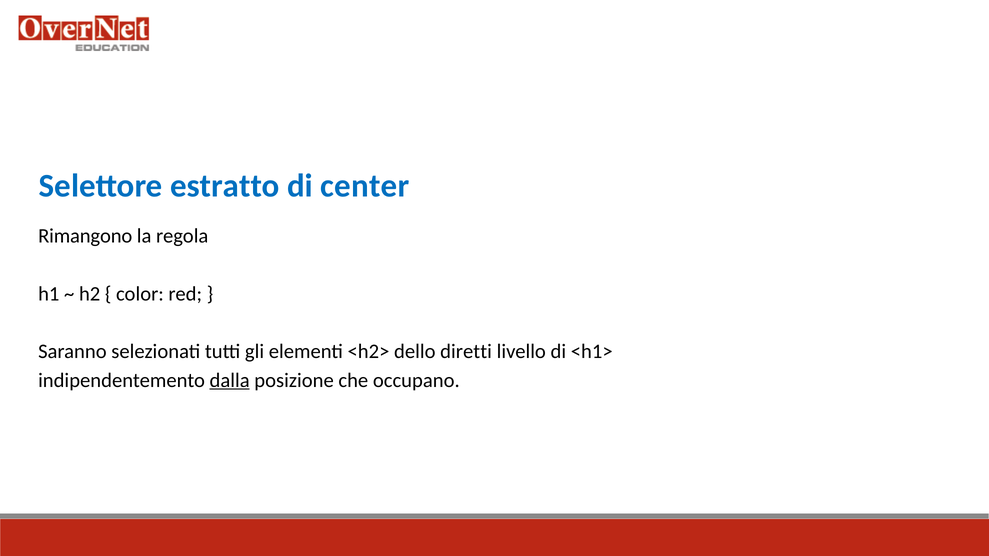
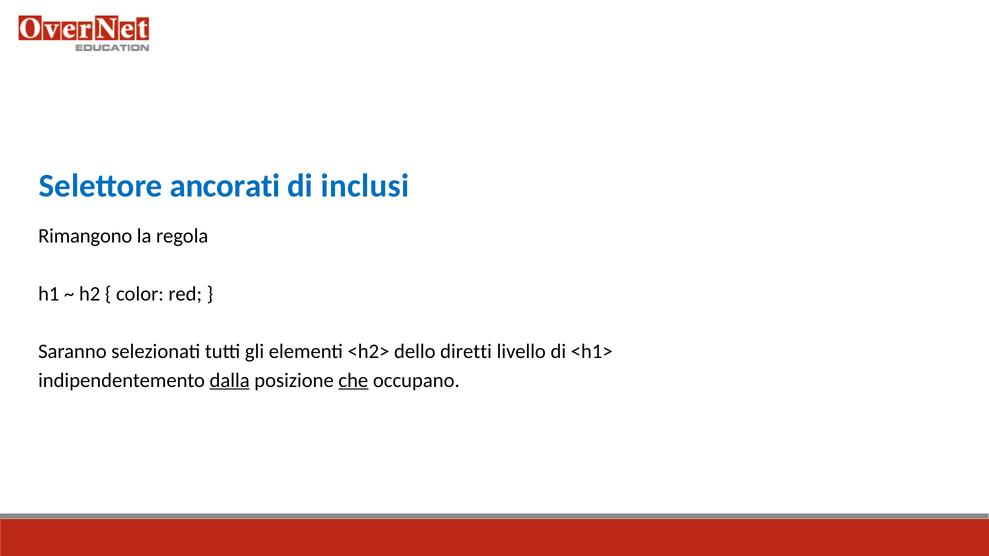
estratto: estratto -> ancorati (225, 186)
center: center -> inclusi (365, 186)
che underline: none -> present (353, 380)
